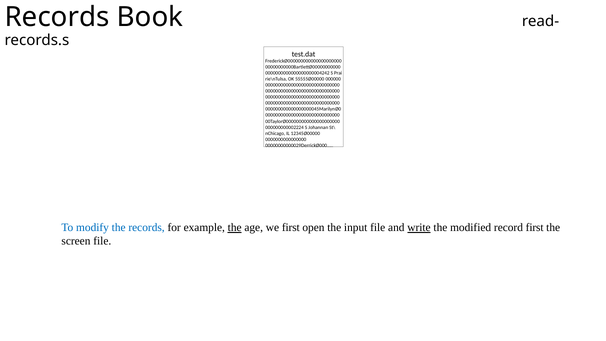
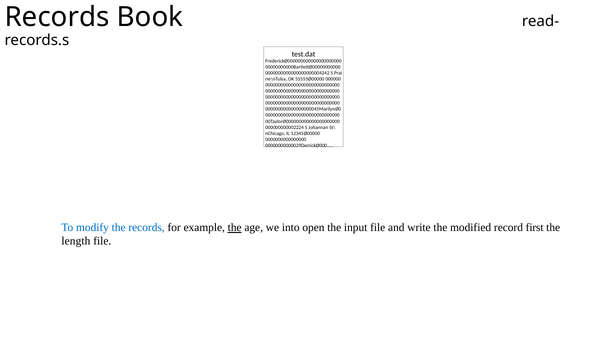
we first: first -> into (291, 227)
write underline: present -> none (419, 227)
screen: screen -> length (76, 241)
